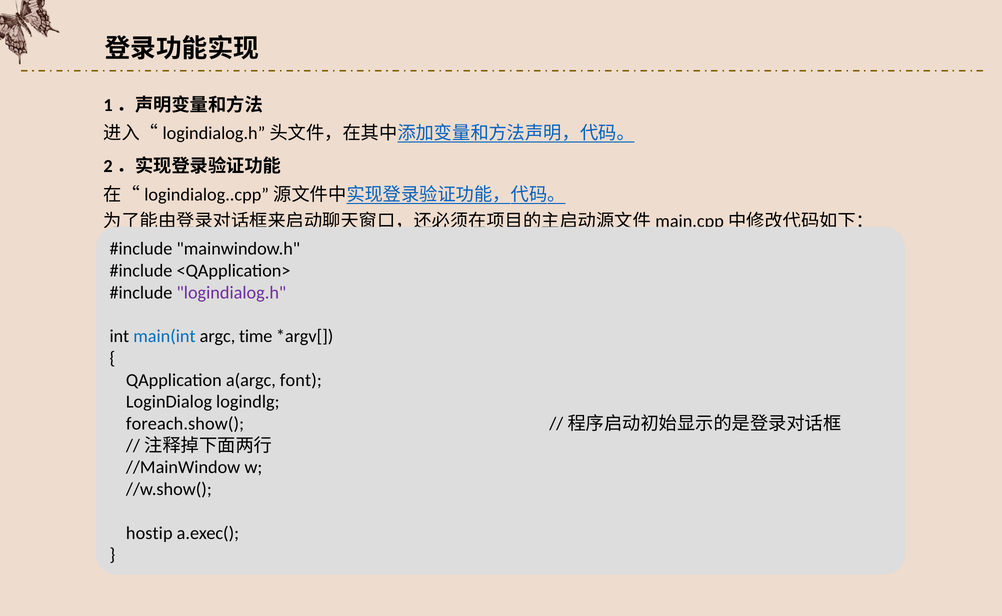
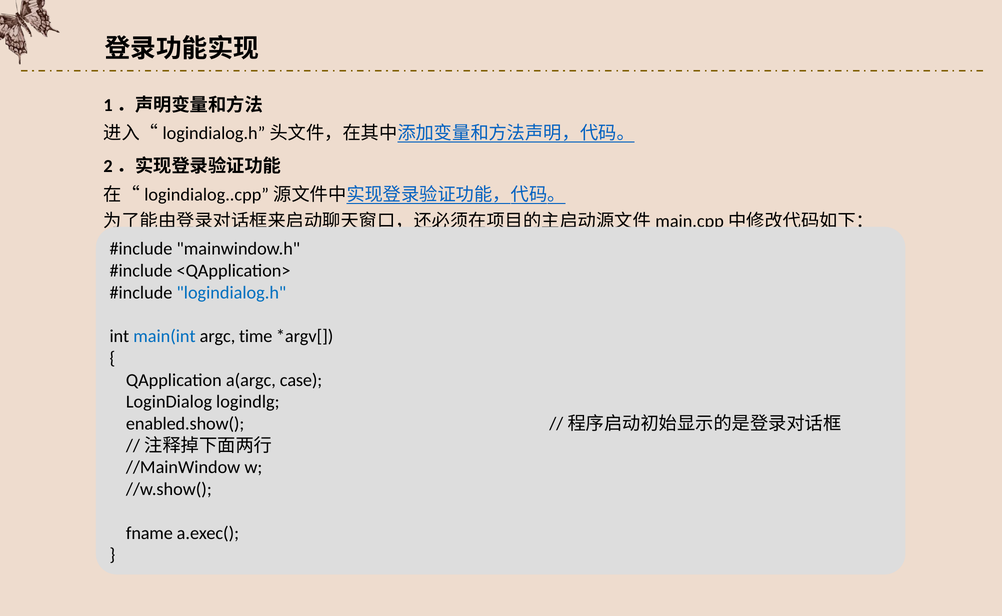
logindialog.h colour: purple -> blue (231, 293)
font: font -> case (301, 380)
foreach.show(: foreach.show( -> enabled.show( (185, 424)
hostip: hostip -> fname (149, 533)
